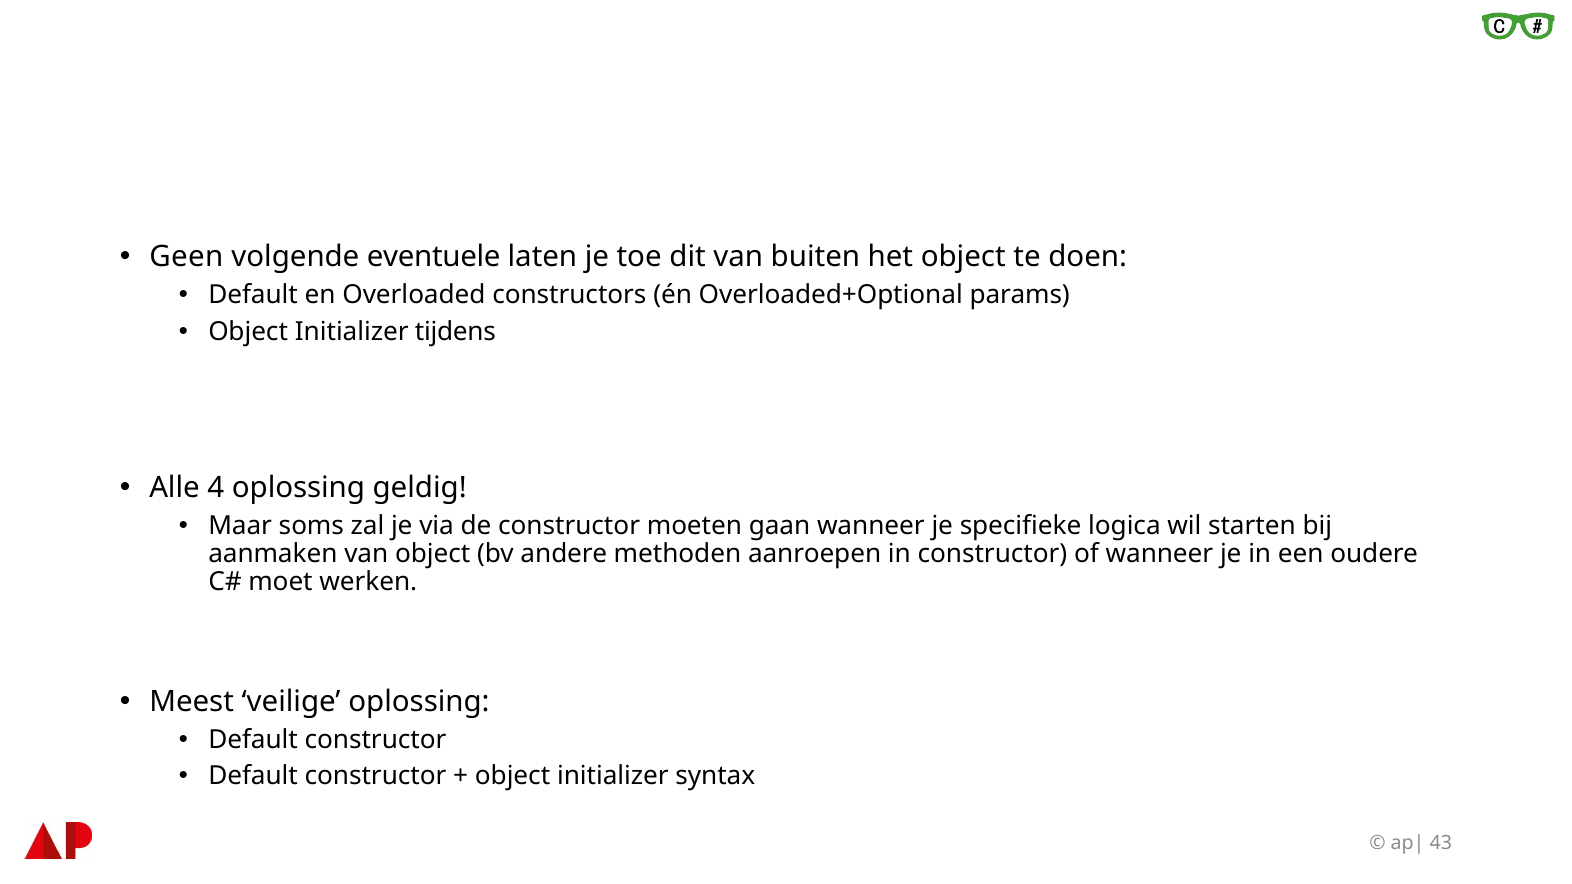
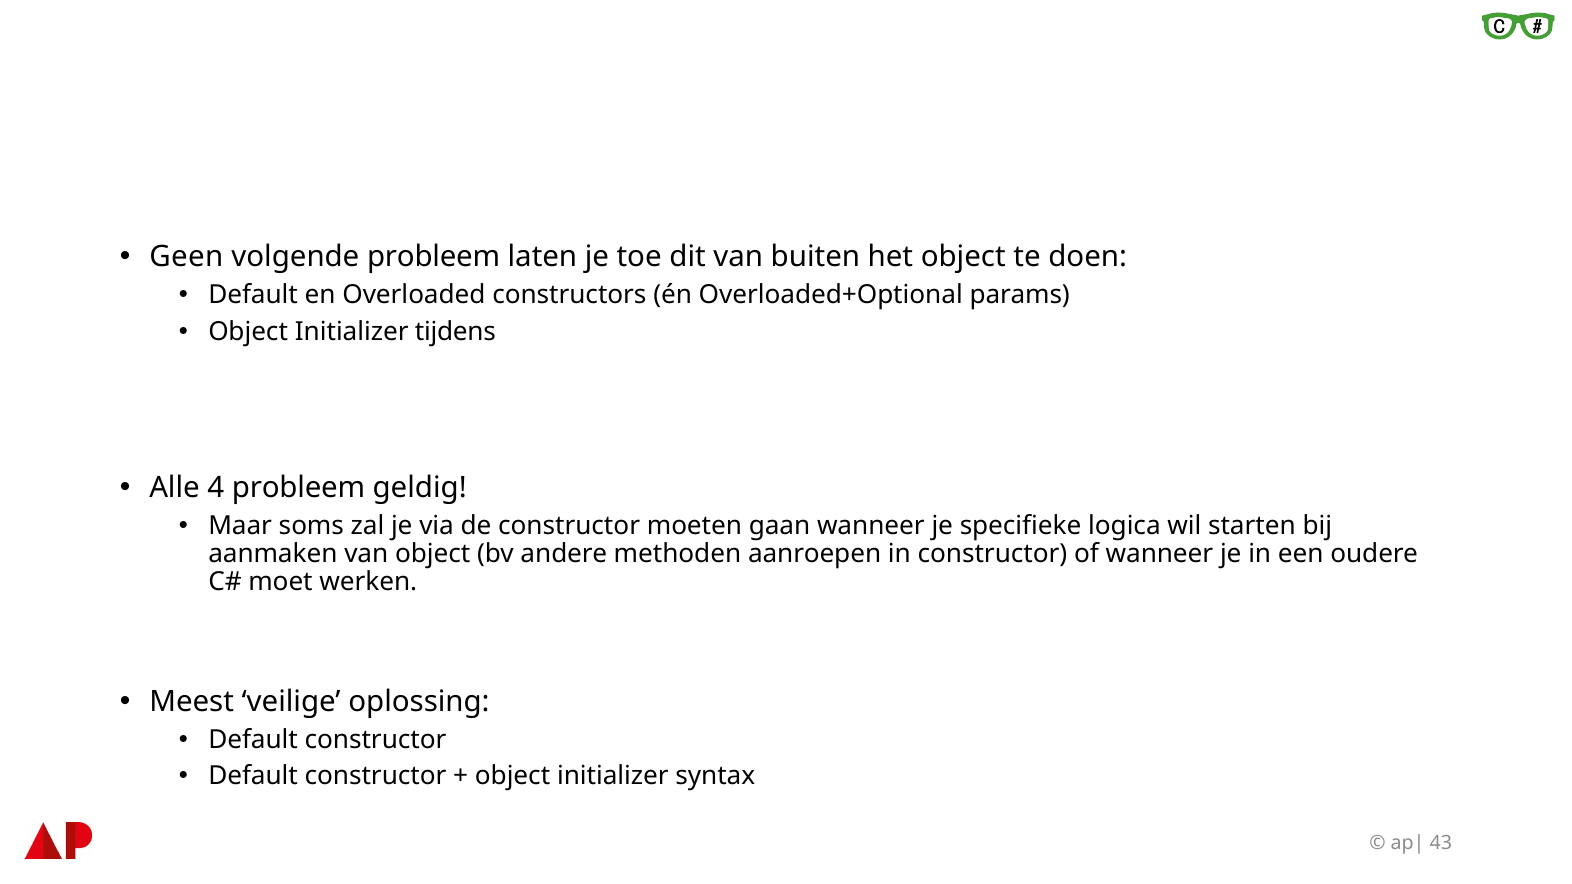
volgende eventuele: eventuele -> probleem (434, 257)
4 oplossing: oplossing -> probleem (299, 487)
